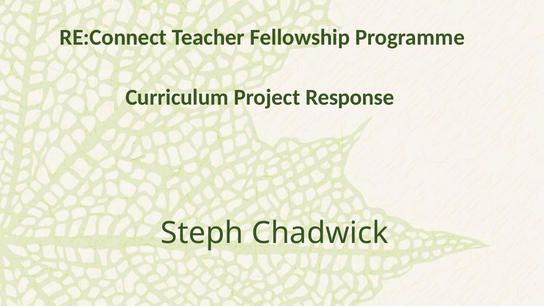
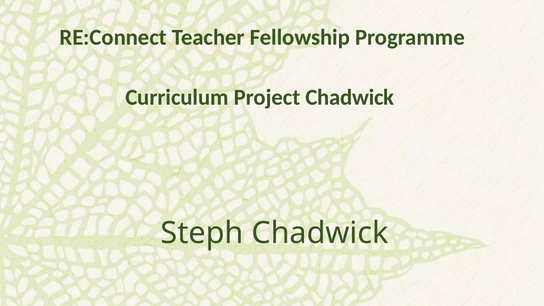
Project Response: Response -> Chadwick (350, 97)
